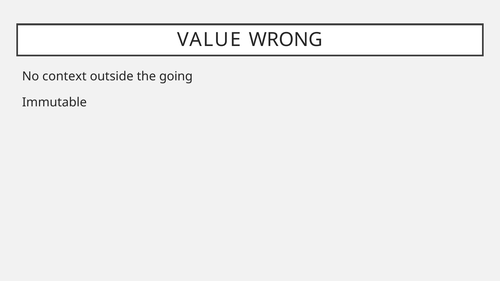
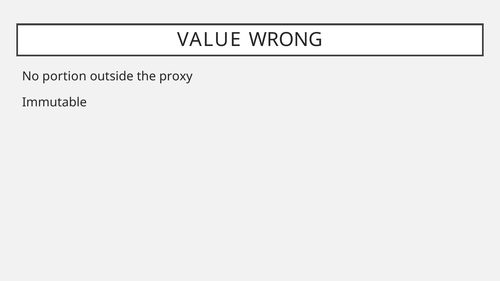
context: context -> portion (64, 76)
going: going -> proxy (176, 76)
